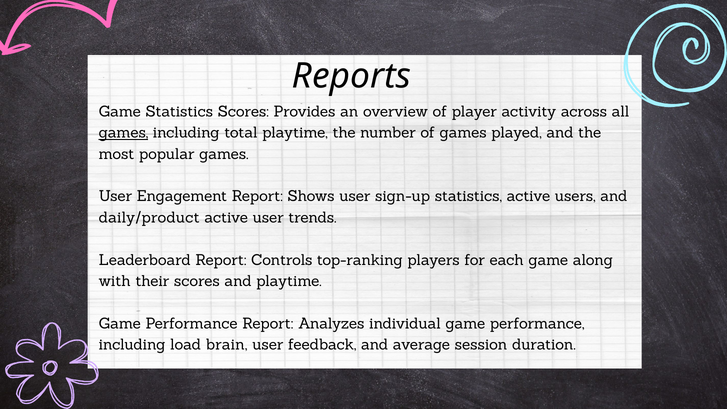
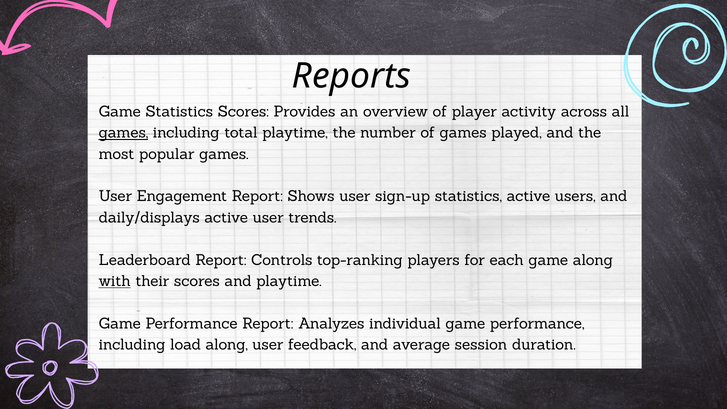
daily/product: daily/product -> daily/displays (149, 218)
with underline: none -> present (115, 281)
load brain: brain -> along (227, 345)
